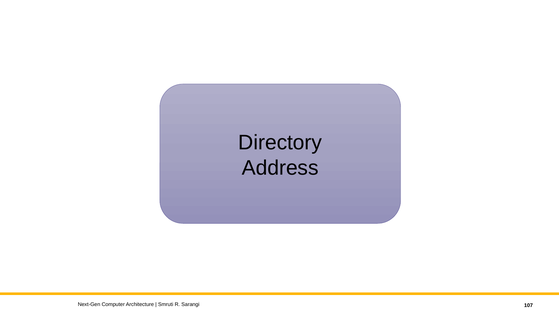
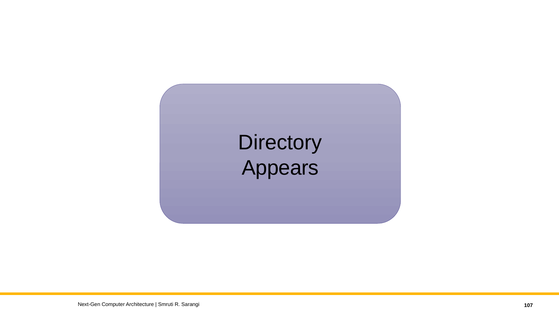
Address: Address -> Appears (280, 167)
